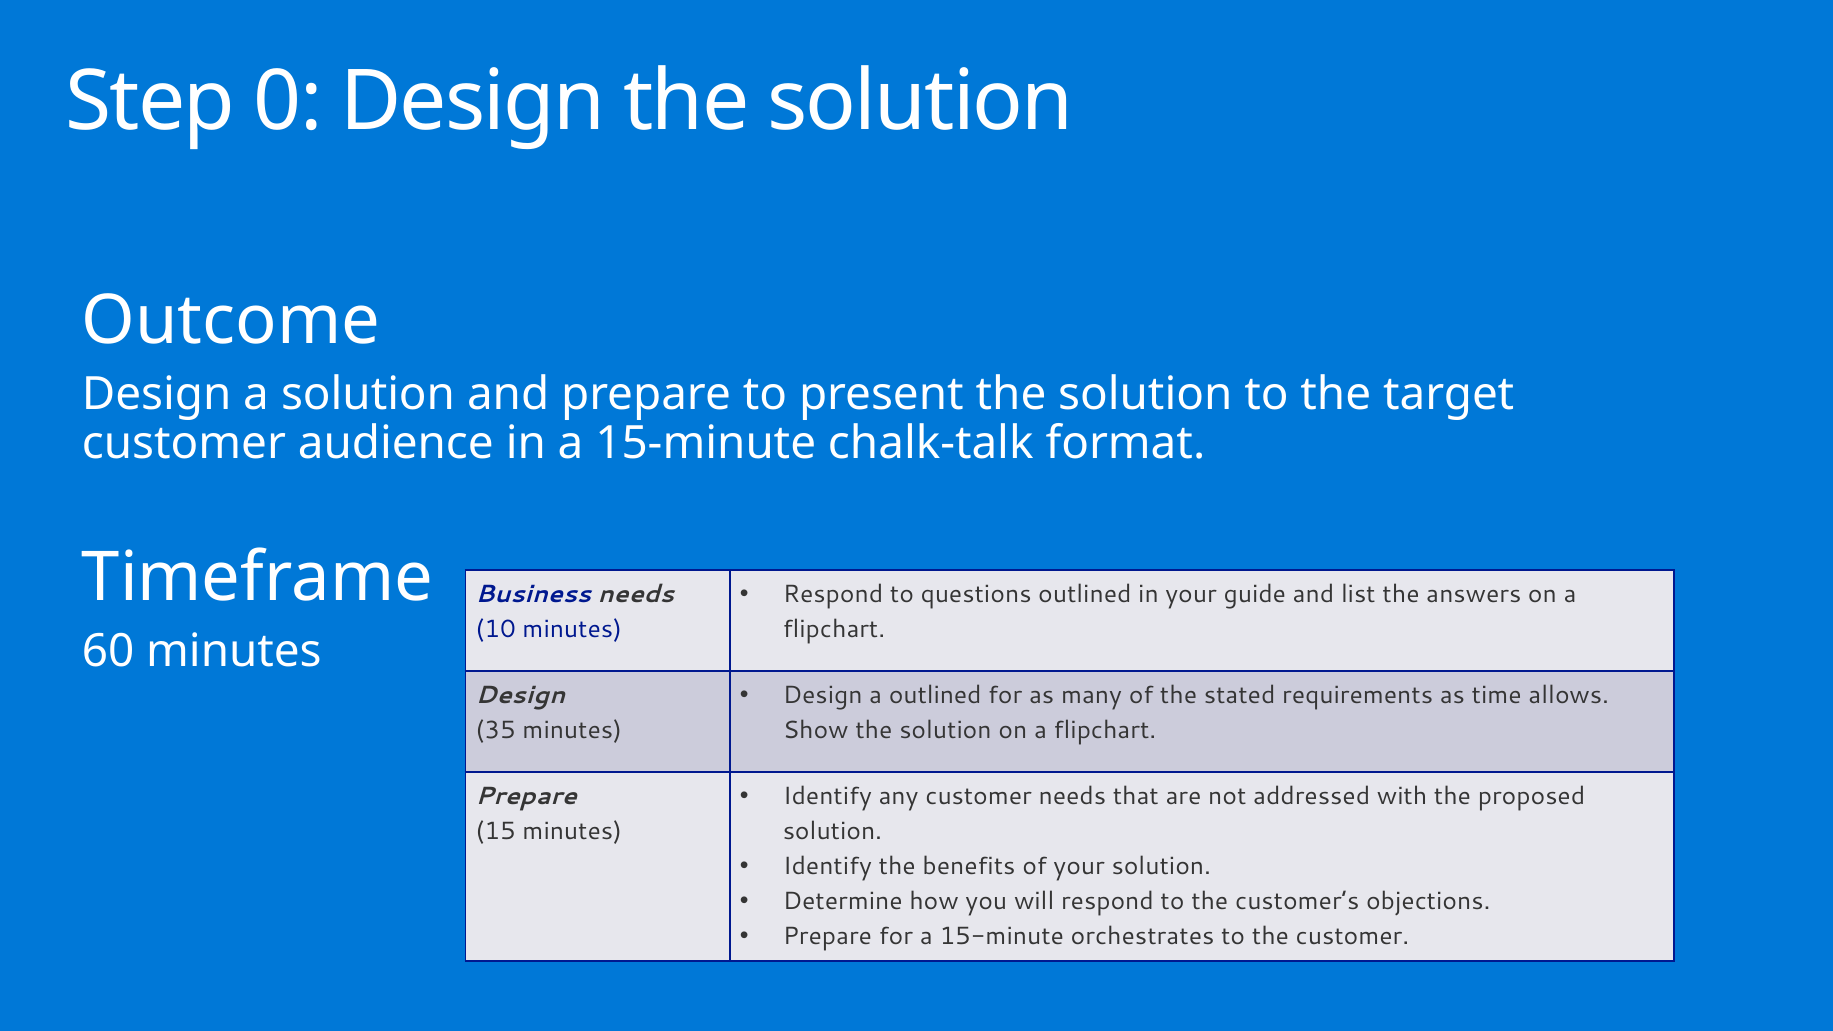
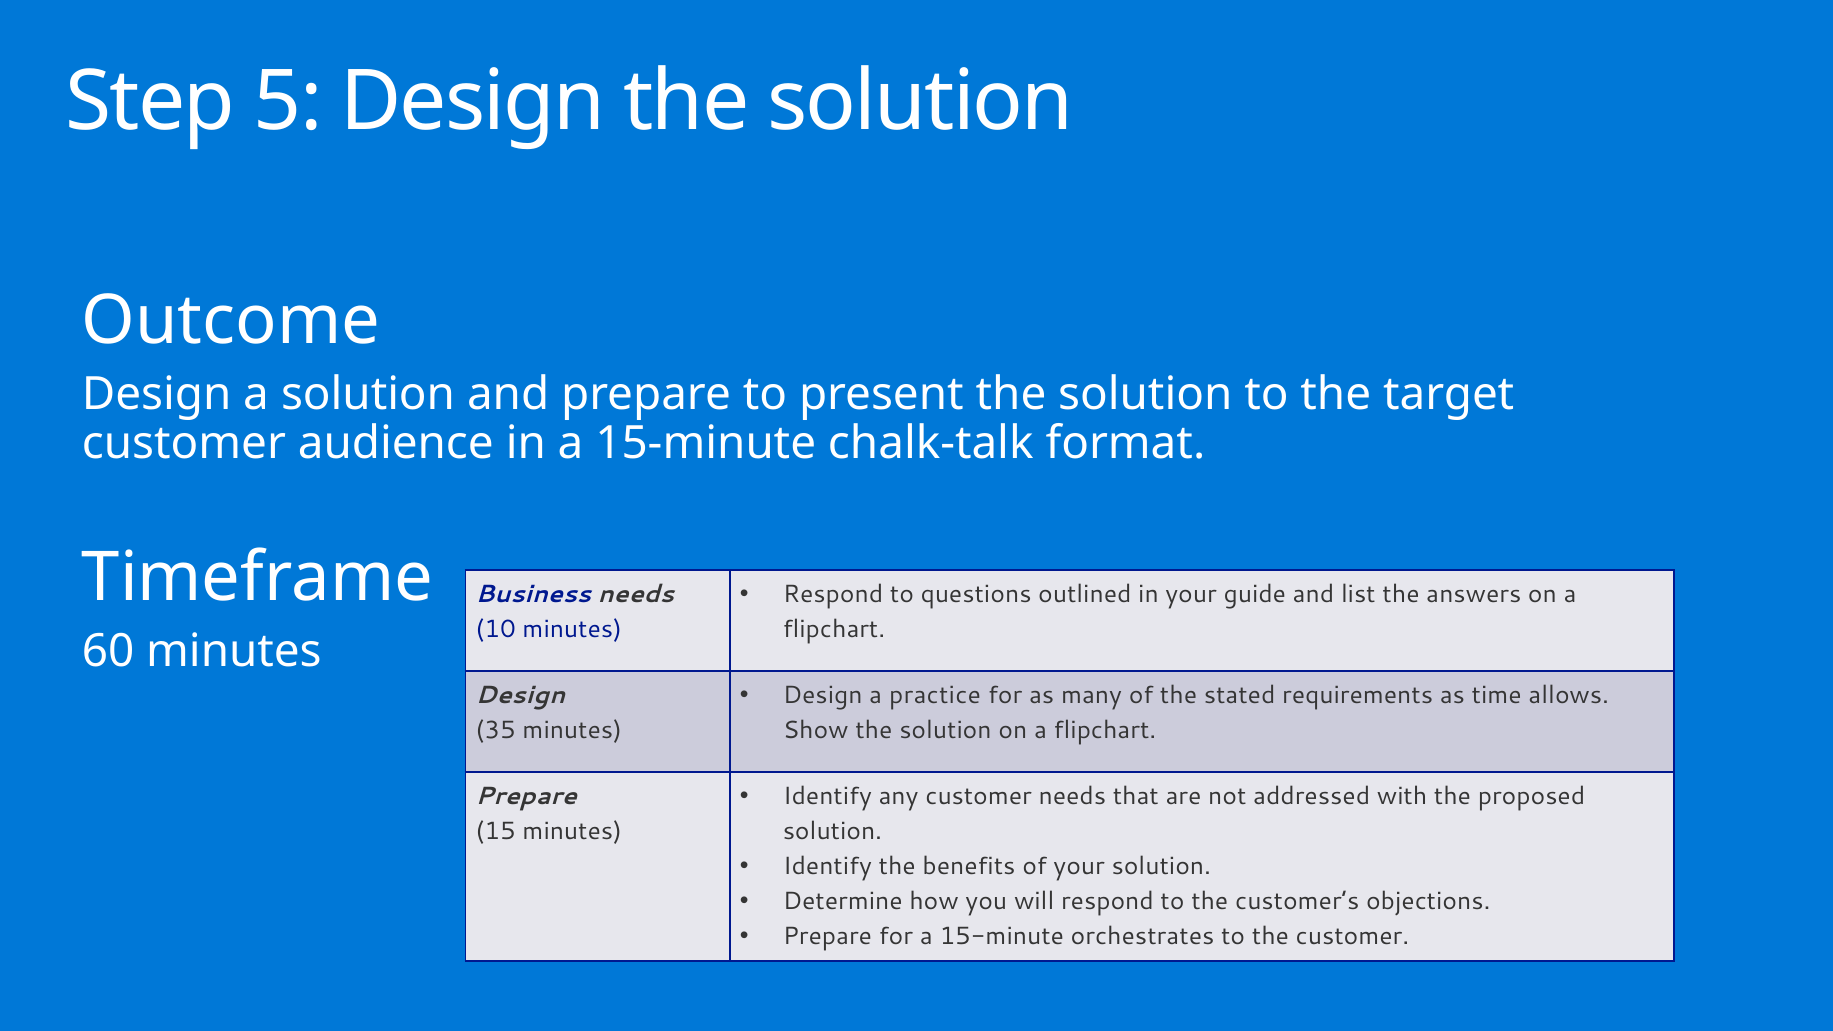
0: 0 -> 5 (289, 102)
a outlined: outlined -> practice (935, 695)
